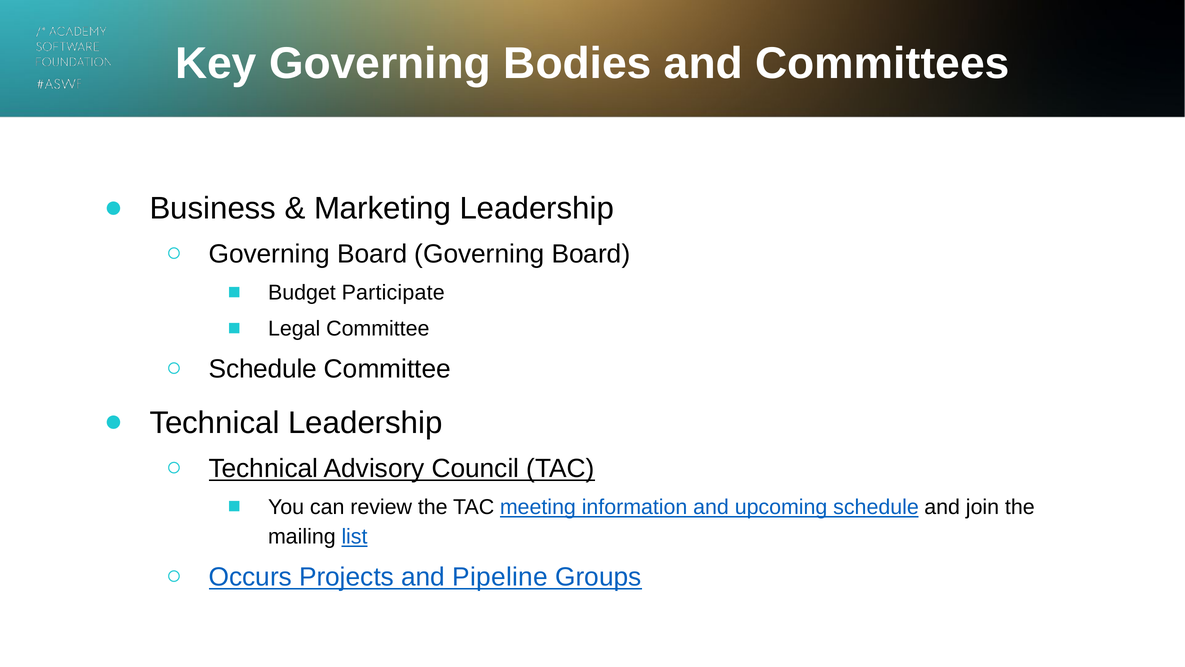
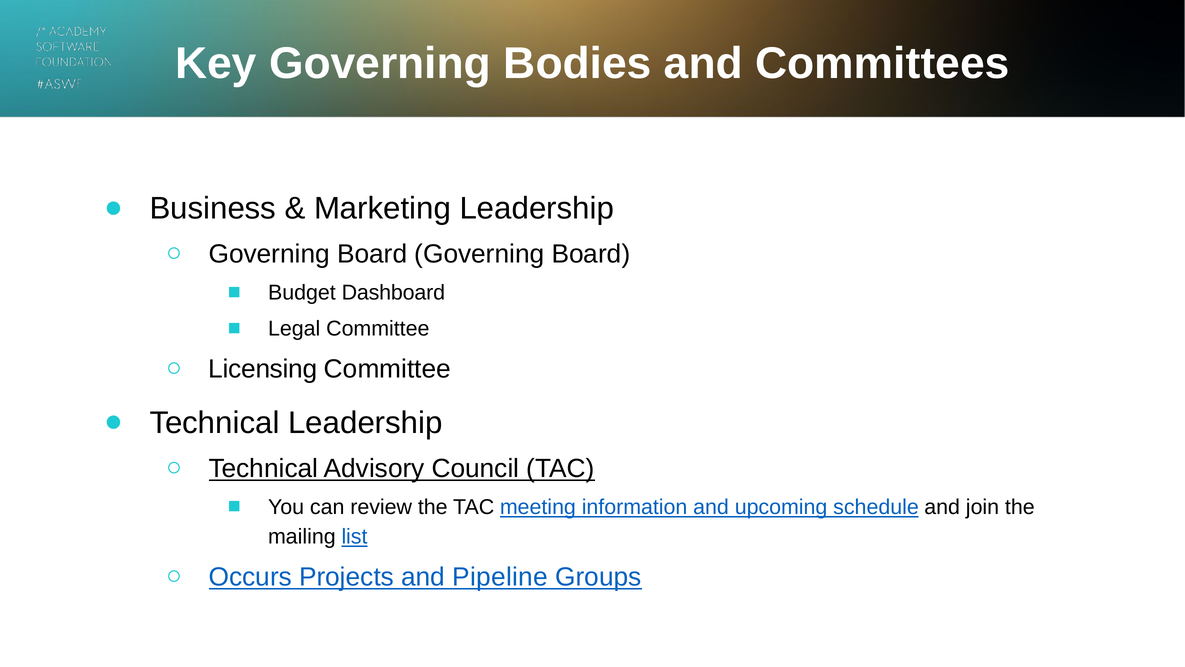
Participate: Participate -> Dashboard (393, 293)
Schedule: Schedule -> Licensing (263, 369)
